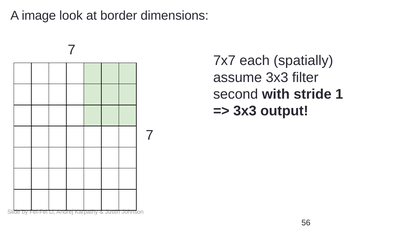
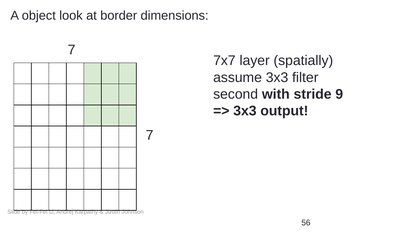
image: image -> object (39, 16)
each: each -> layer (255, 61)
1: 1 -> 9 (339, 94)
